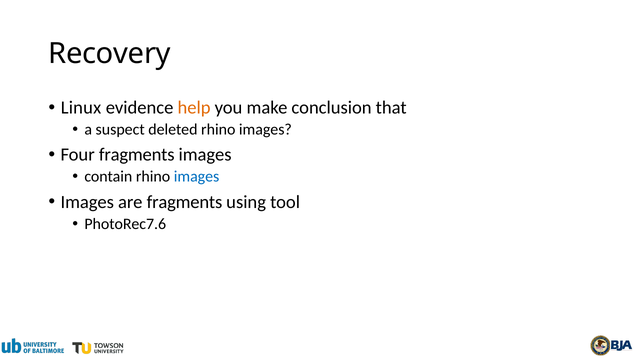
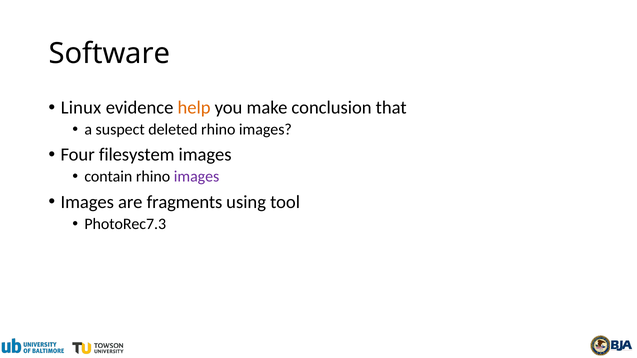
Recovery: Recovery -> Software (109, 54)
Four fragments: fragments -> filesystem (137, 155)
images colour: blue -> purple (197, 177)
PhotoRec7.6: PhotoRec7.6 -> PhotoRec7.3 (125, 224)
